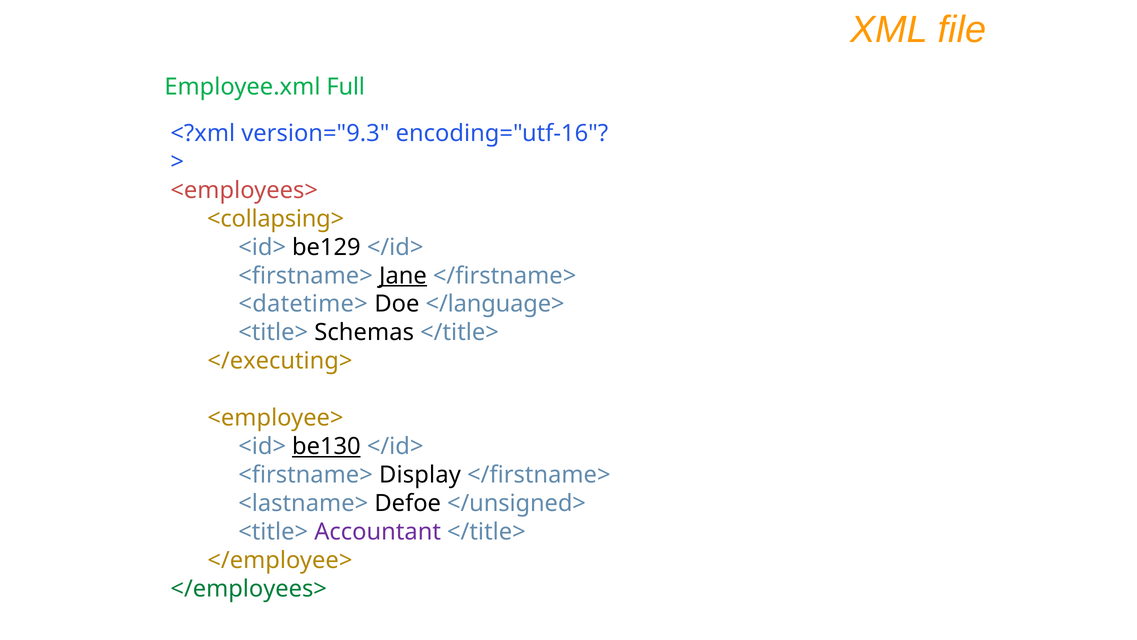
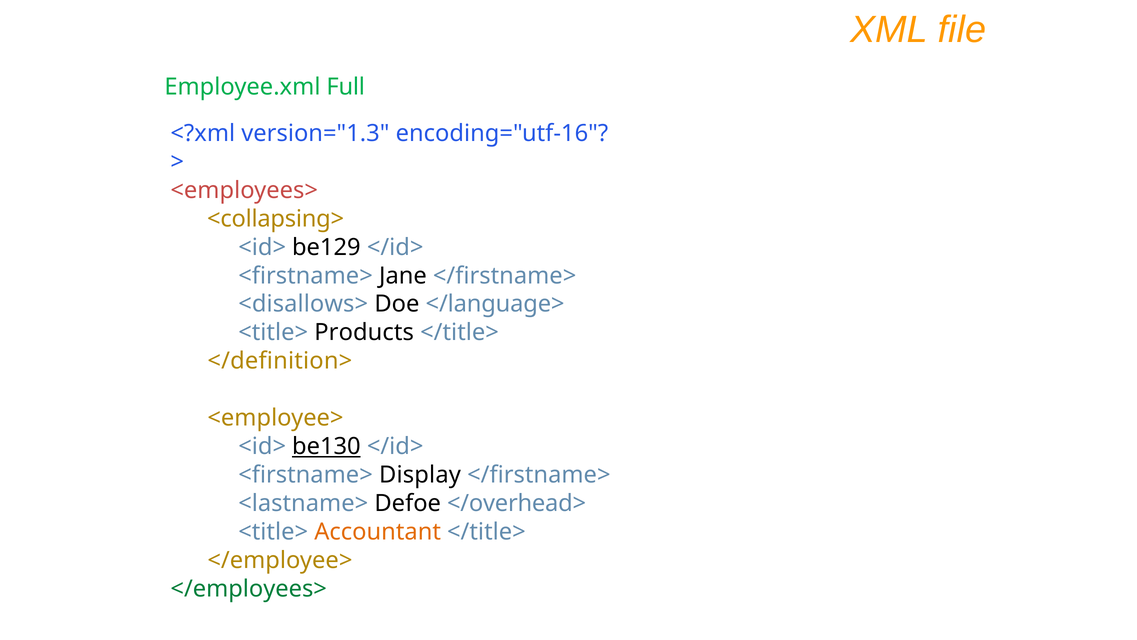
version="9.3: version="9.3 -> version="1.3 (315, 133)
Jane underline: present -> none (403, 275)
<datetime>: <datetime> -> <disallows> (303, 304)
Schemas: Schemas -> Products (364, 332)
</executing>: </executing> -> </definition> (280, 361)
</unsigned>: </unsigned> -> </overhead> (517, 503)
Accountant colour: purple -> orange (378, 531)
